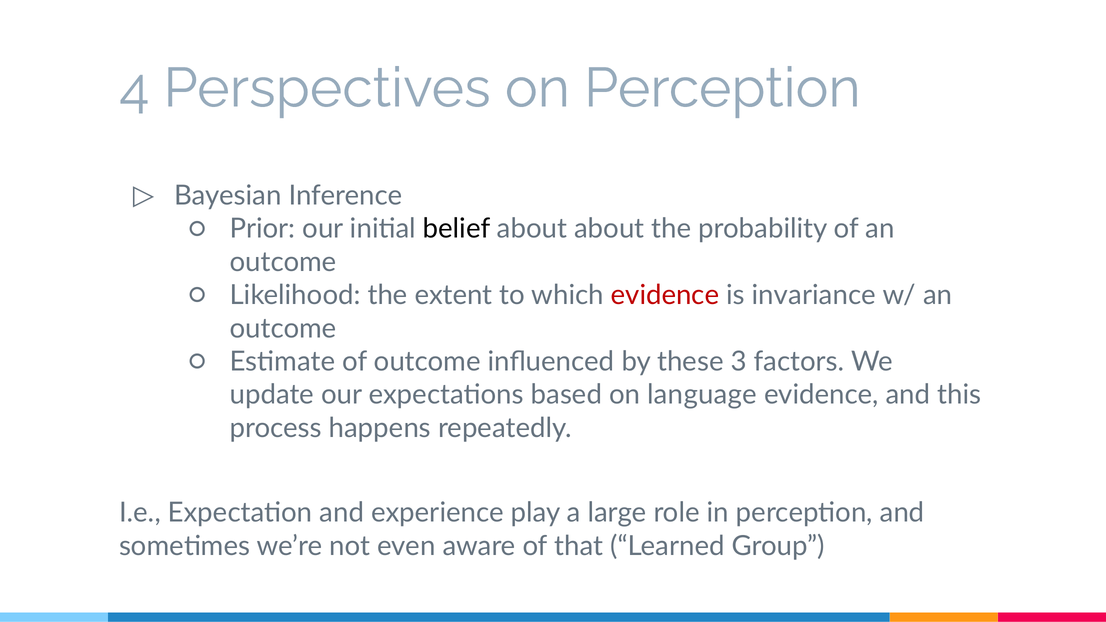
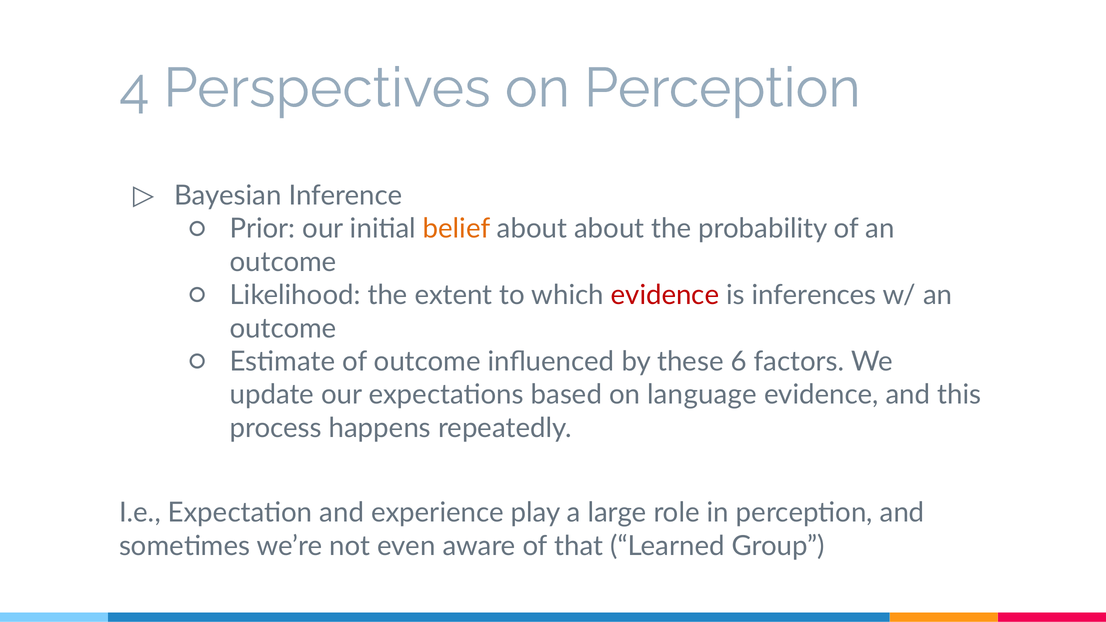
belief colour: black -> orange (457, 229)
invariance: invariance -> inferences (814, 295)
3: 3 -> 6 (739, 362)
